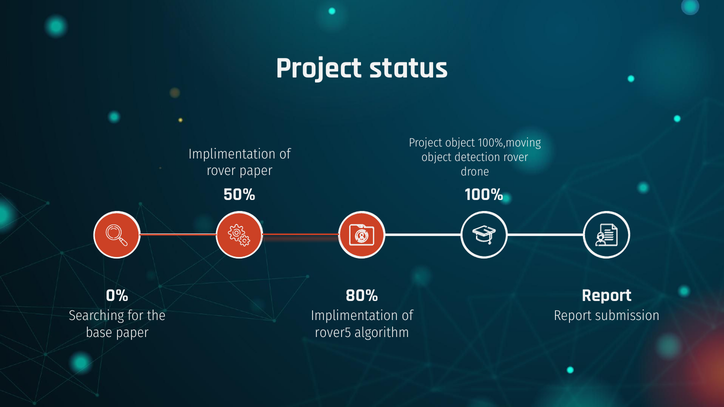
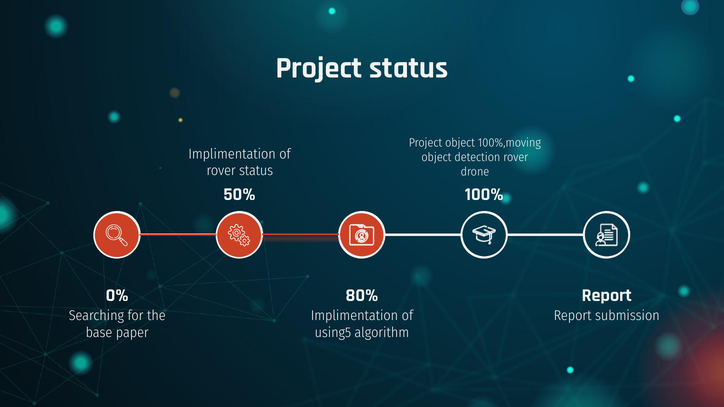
rover paper: paper -> status (256, 171)
rover5: rover5 -> using5 (333, 333)
